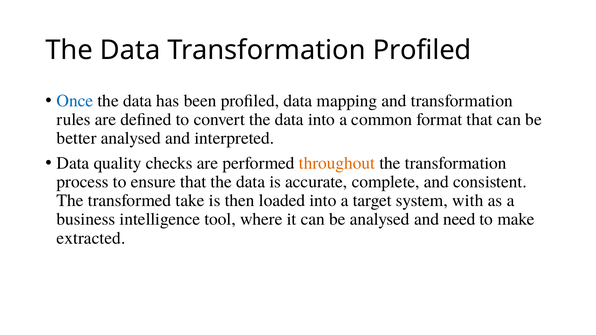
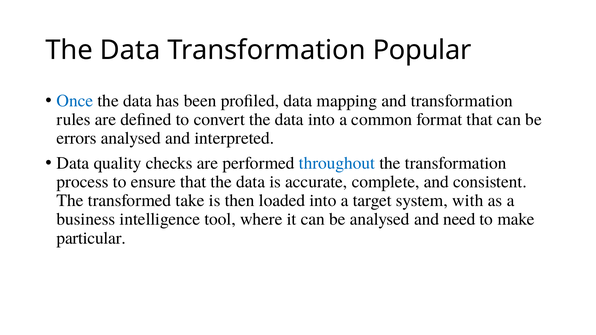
Transformation Profiled: Profiled -> Popular (422, 50)
better: better -> errors (77, 138)
throughout colour: orange -> blue (337, 163)
extracted: extracted -> particular (91, 238)
